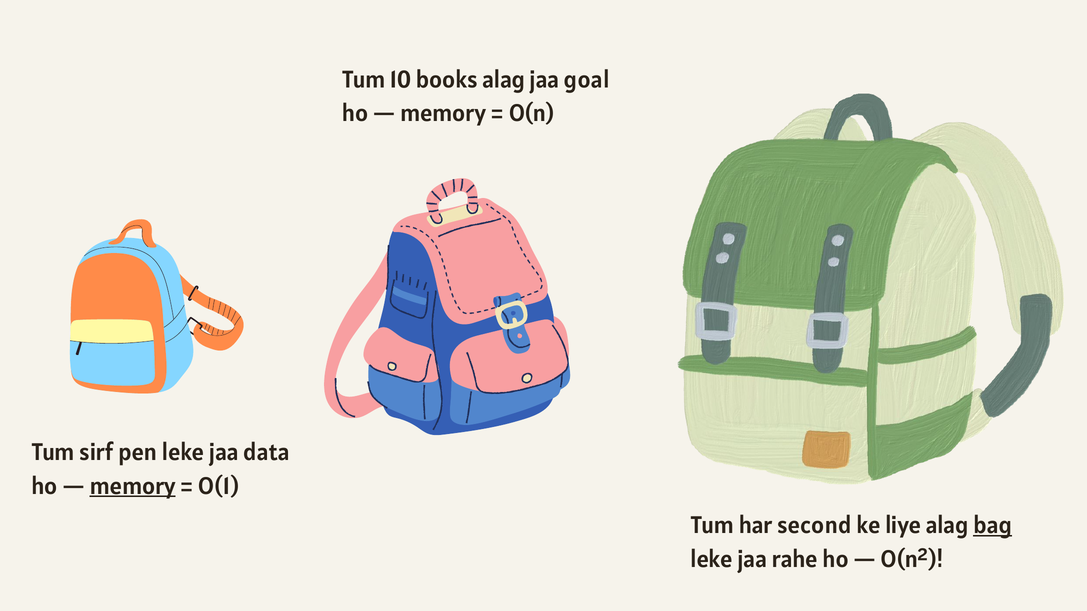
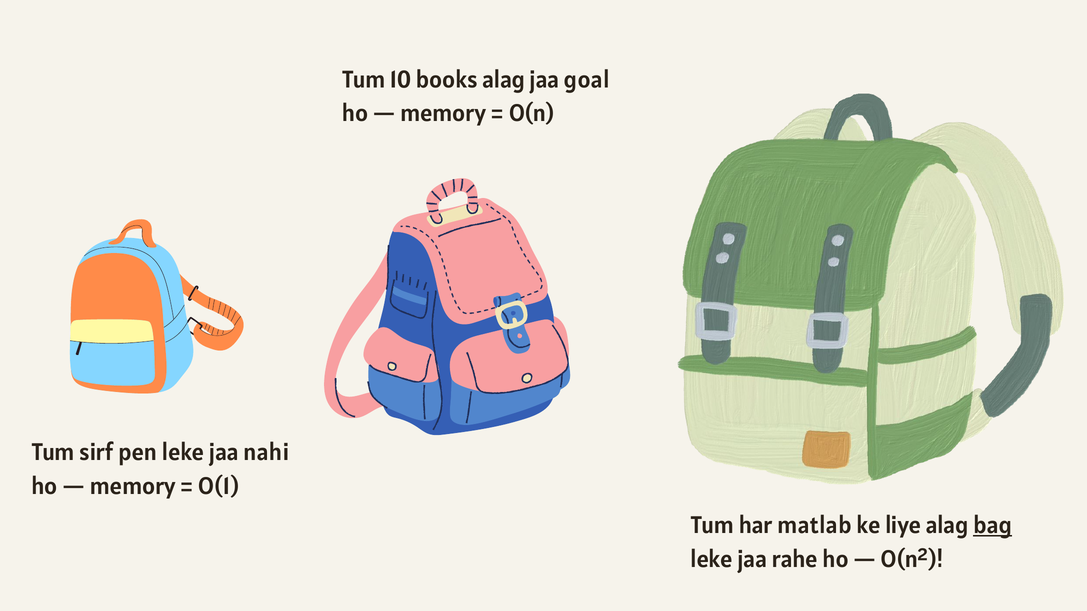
data: data -> nahi (266, 453)
memory underline: present -> none (133, 486)
second: second -> matlab (814, 526)
